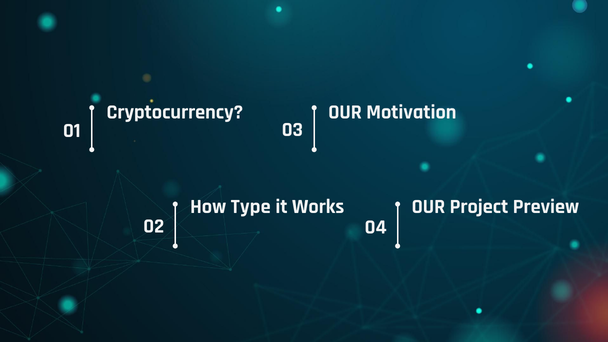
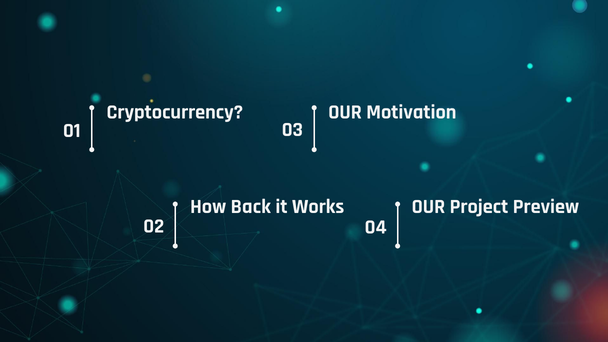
Type: Type -> Back (251, 207)
